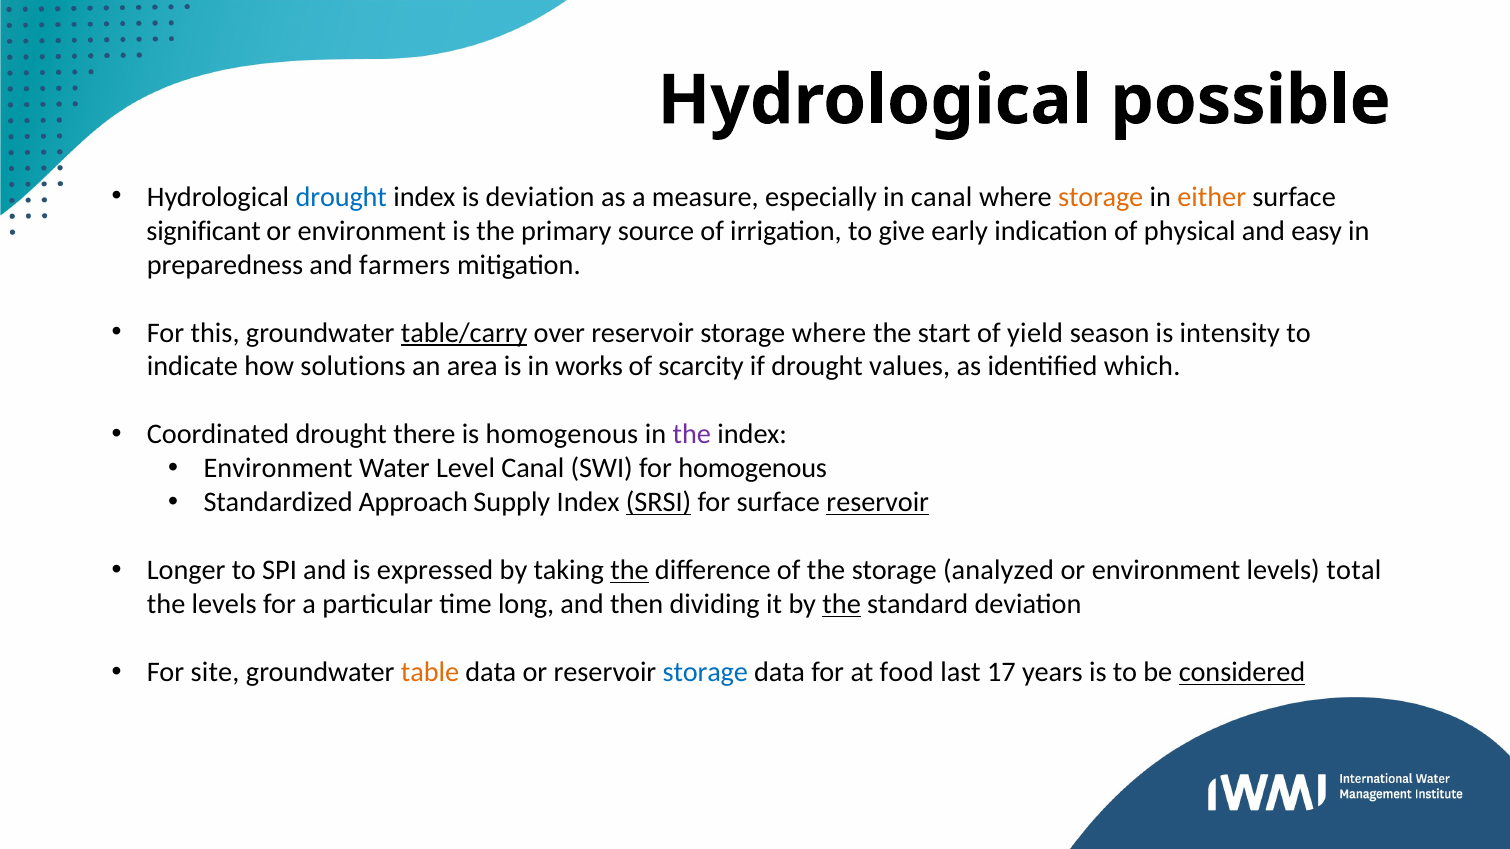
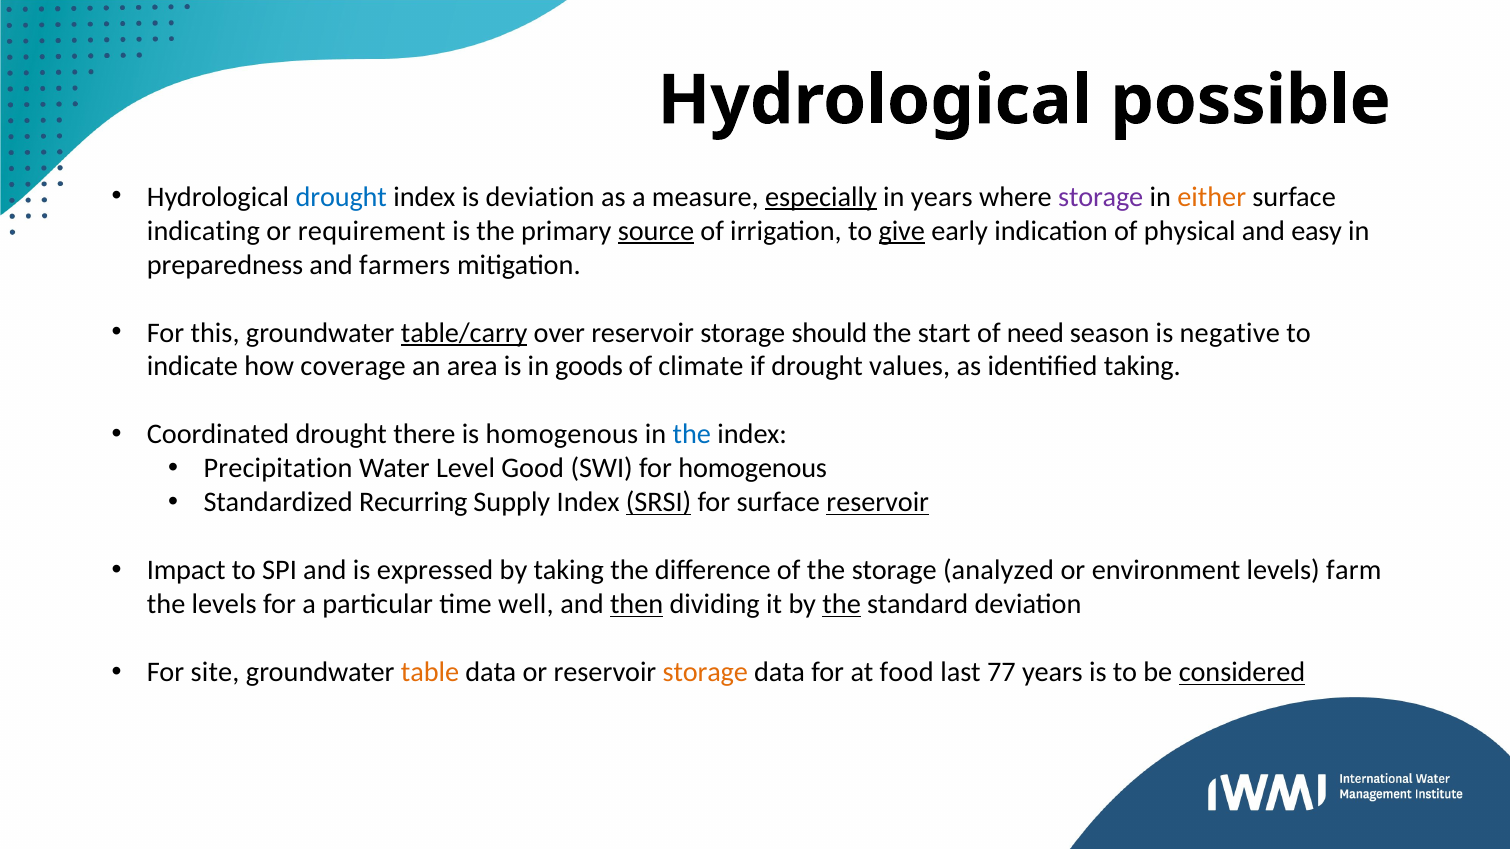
especially underline: none -> present (821, 197)
in canal: canal -> years (942, 197)
storage colour: orange -> purple (1101, 197)
significant: significant -> indicating (203, 231)
environment: environment -> requirement (372, 231)
source underline: none -> present (656, 231)
give underline: none -> present (902, 231)
storage where: where -> should (829, 333)
yield: yield -> need (1035, 333)
intensity: intensity -> negative (1230, 333)
solutions: solutions -> coverage (353, 367)
works: works -> goods (589, 367)
scarcity: scarcity -> climate (701, 367)
identified which: which -> taking (1142, 367)
the colour: purple -> blue (692, 435)
Environment: Environment -> Precipitation (278, 469)
Level Canal: Canal -> Good (533, 469)
Approach: Approach -> Recurring (413, 503)
Longer: Longer -> Impact (186, 571)
the underline: present -> none (630, 571)
total: total -> farm (1354, 571)
long: long -> well (526, 605)
then underline: none -> present (637, 605)
storage colour: blue -> orange (705, 673)
17: 17 -> 77 (1001, 673)
